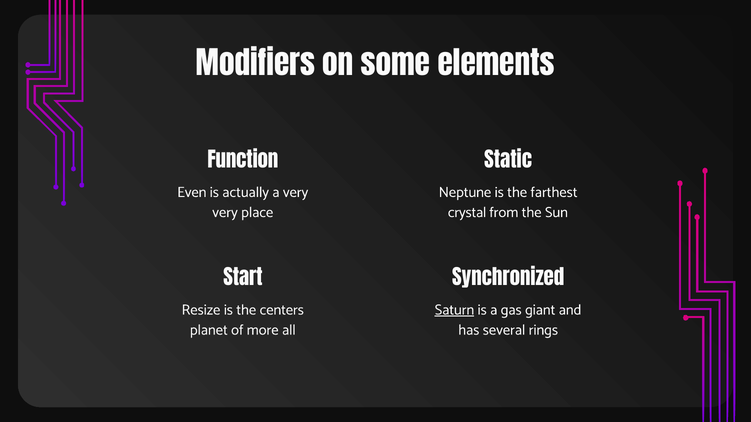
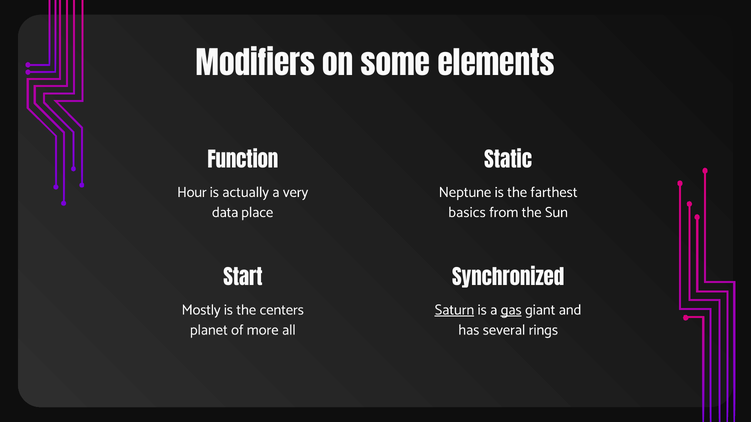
Even: Even -> Hour (192, 192)
very: very -> data (225, 212)
crystal: crystal -> basics (467, 212)
Resize: Resize -> Mostly (201, 310)
gas underline: none -> present (511, 310)
